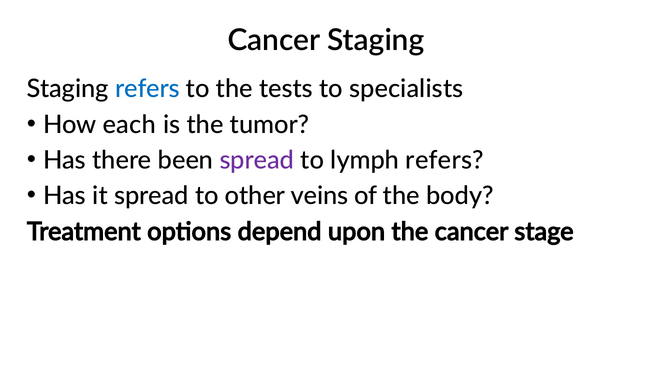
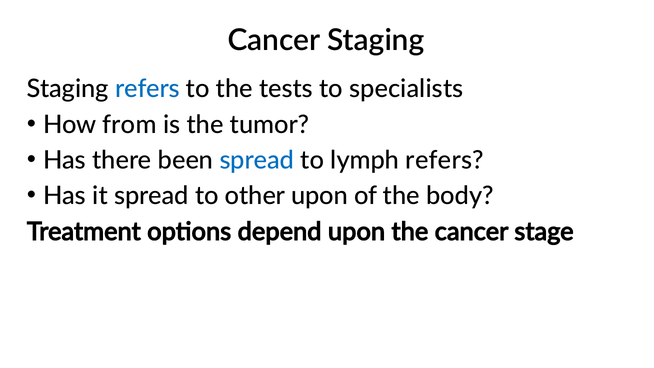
each: each -> from (129, 125)
spread colour: purple -> blue (257, 160)
other veins: veins -> upon (319, 196)
